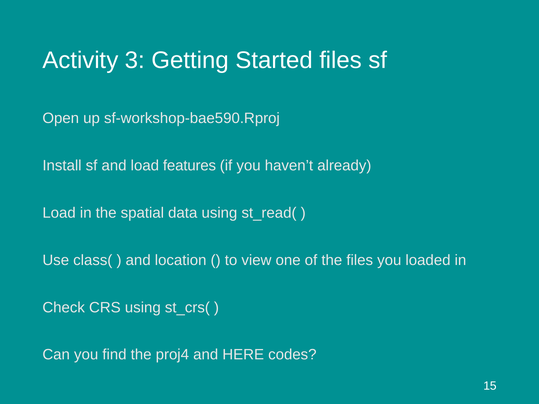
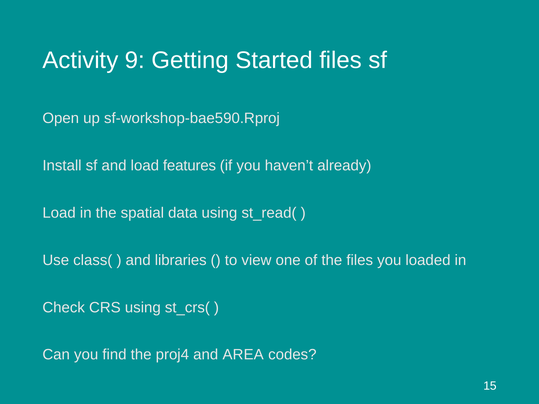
3: 3 -> 9 (135, 60)
location: location -> libraries (181, 260)
HERE: HERE -> AREA (243, 355)
